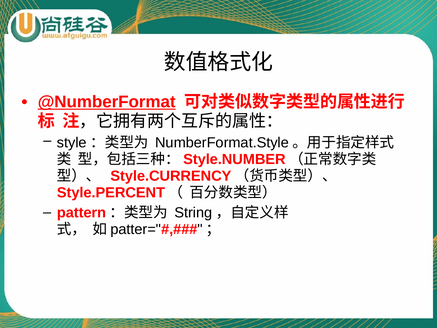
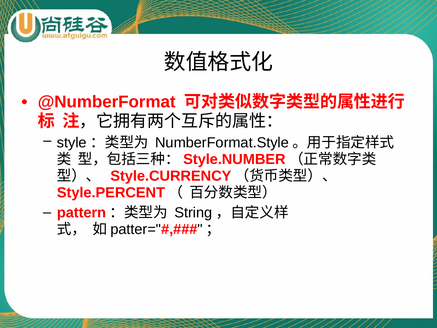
@NumberFormat underline: present -> none (107, 102)
